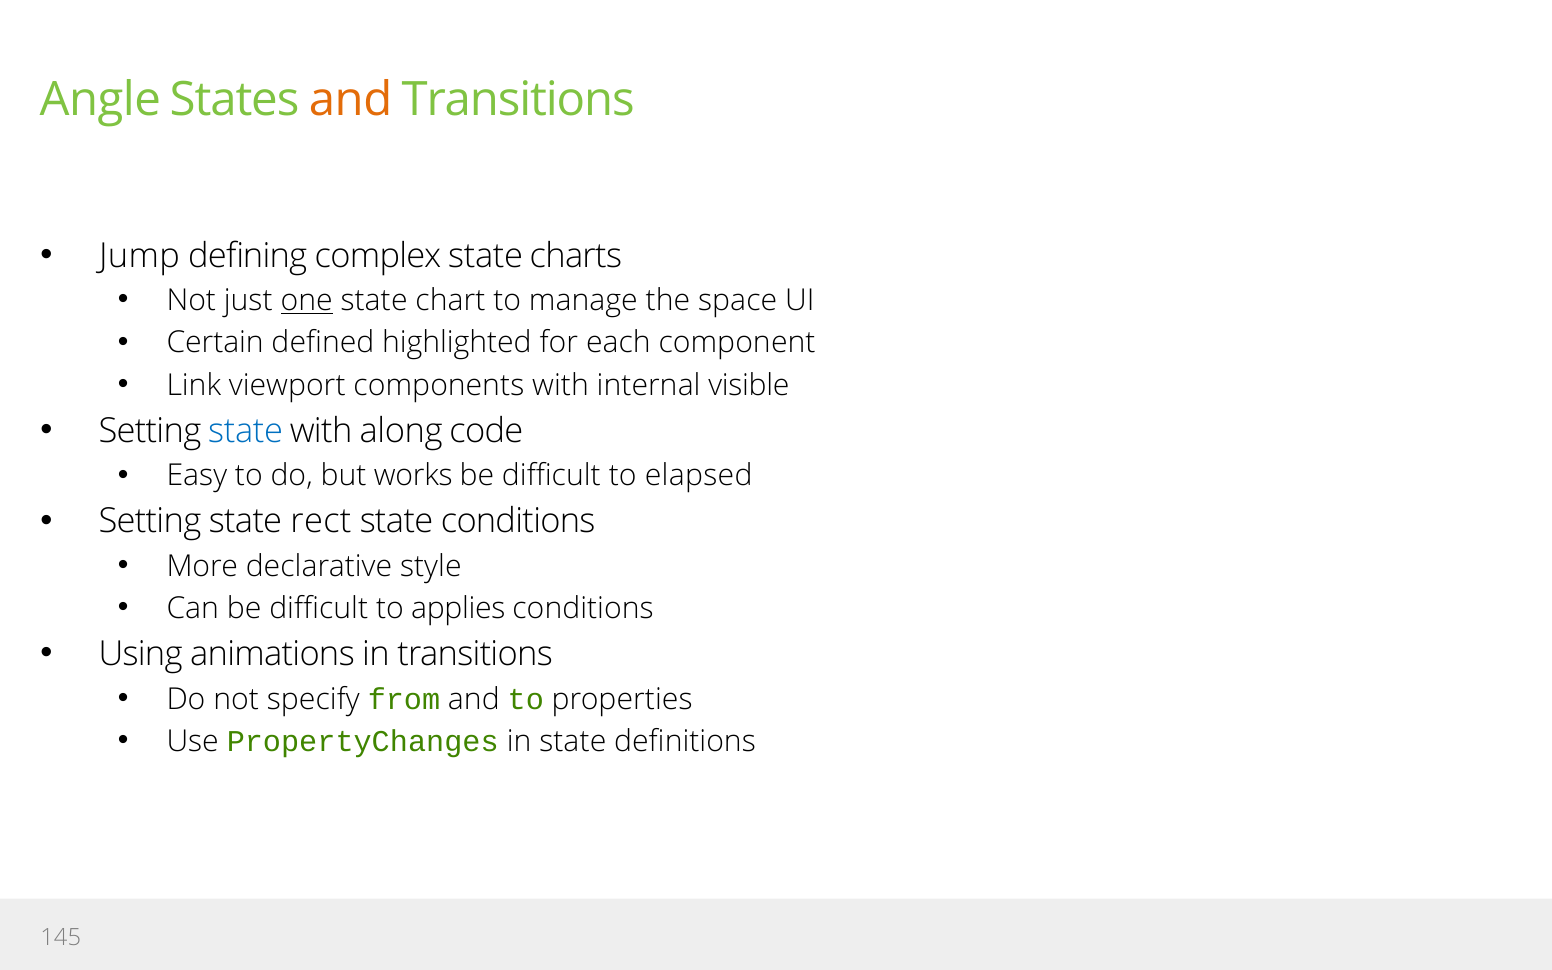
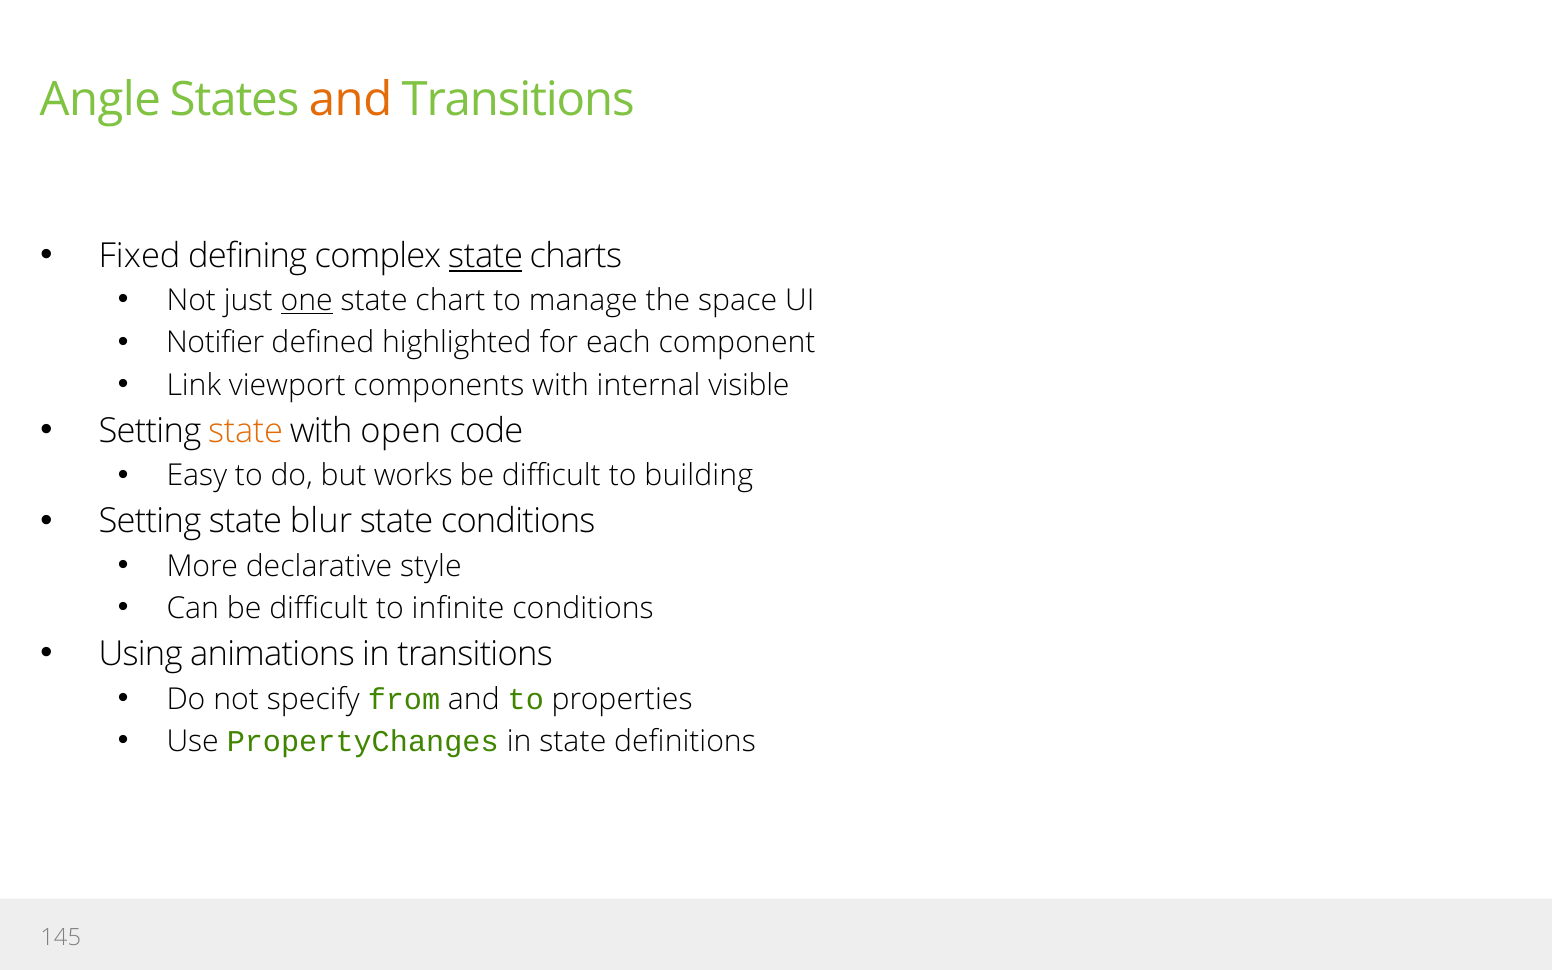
Jump: Jump -> Fixed (140, 256)
state underline: none -> present (486, 256)
Certain: Certain -> Notifier (215, 343)
state colour: blue -> orange (246, 431)
along: along -> open (401, 431)
elapsed: elapsed -> building (699, 476)
rect: rect -> blur (321, 522)
applies: applies -> infinite (458, 609)
